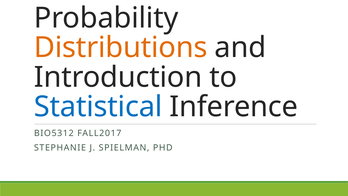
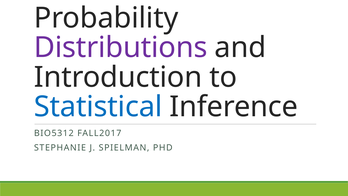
Distributions colour: orange -> purple (121, 48)
